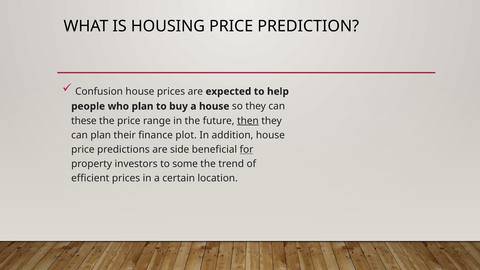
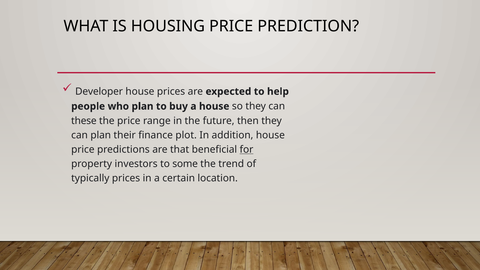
Confusion: Confusion -> Developer (99, 92)
then underline: present -> none (248, 121)
side: side -> that (180, 150)
efficient: efficient -> typically (90, 178)
